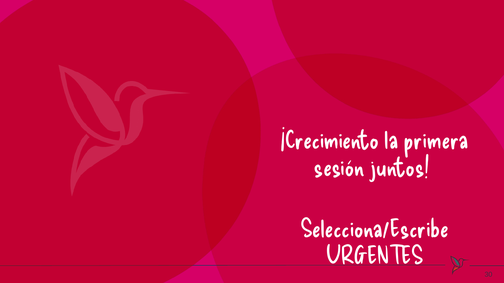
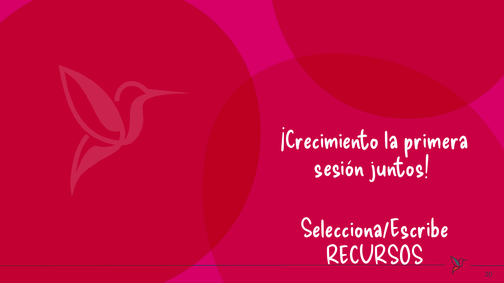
URGENTES: URGENTES -> RECURSOS (375, 257)
